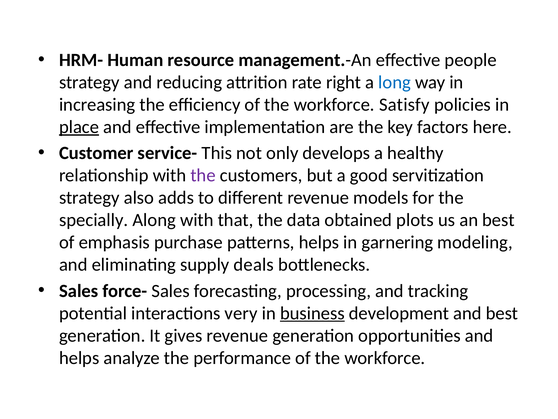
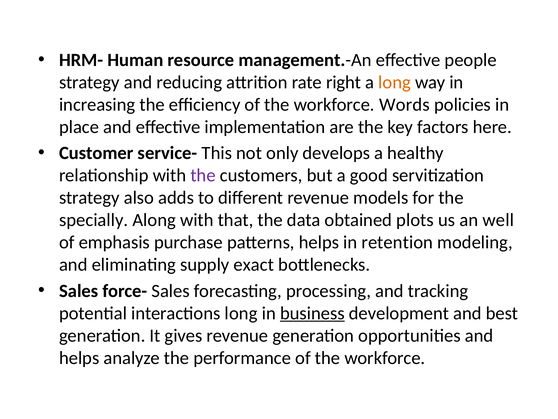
long colour: blue -> orange (395, 82)
Satisfy: Satisfy -> Words (404, 105)
place underline: present -> none (79, 127)
an best: best -> well (498, 220)
garnering: garnering -> retention (397, 242)
deals: deals -> exact (254, 264)
interactions very: very -> long (241, 313)
